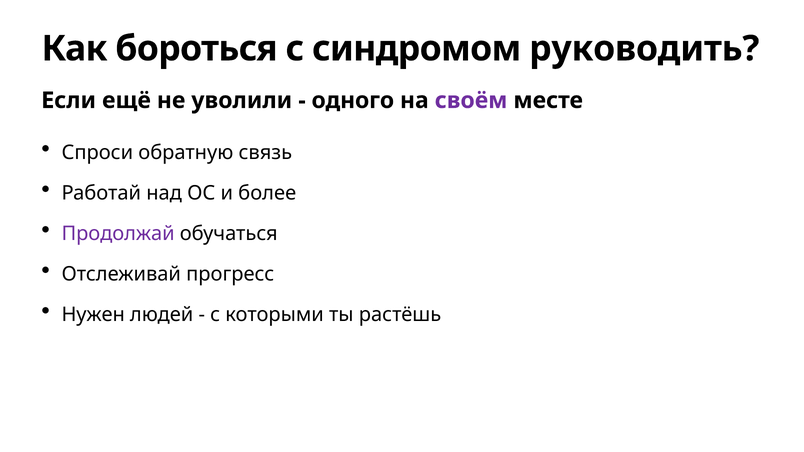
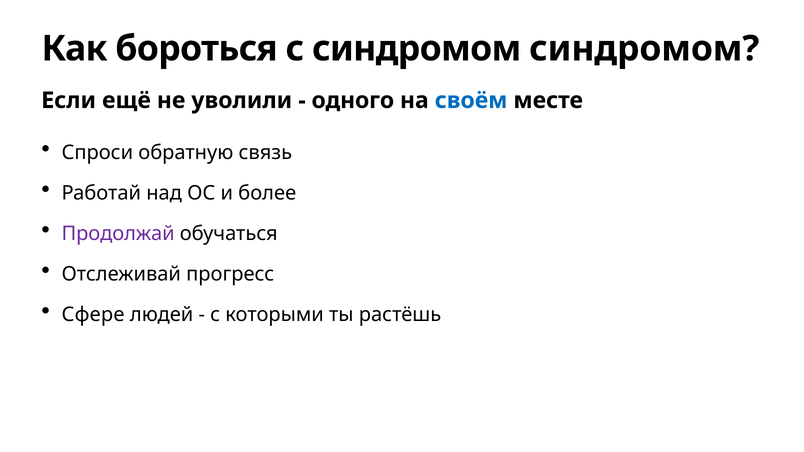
синдромом руководить: руководить -> синдромом (644, 49)
своём colour: purple -> blue (471, 100)
Нужен: Нужен -> Сфере (93, 315)
